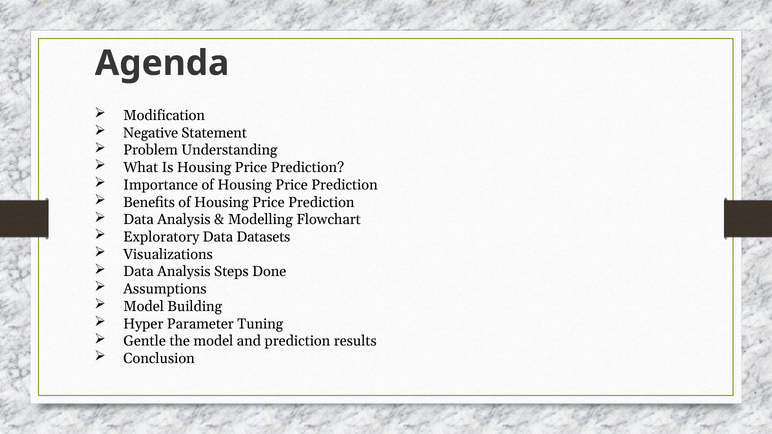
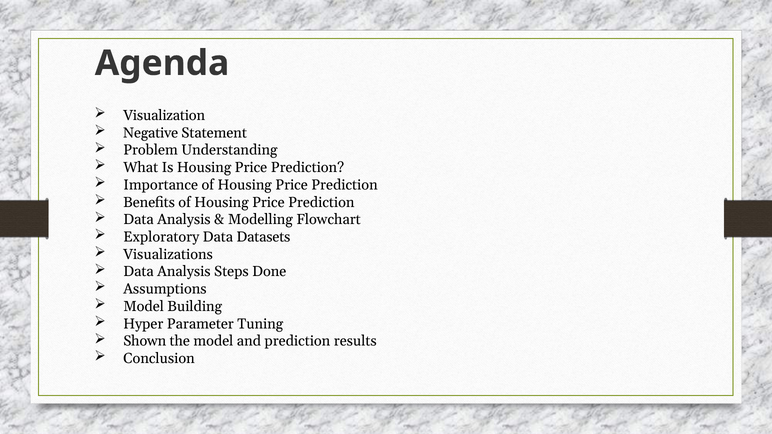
Modification: Modification -> Visualization (164, 116)
Gentle: Gentle -> Shown (145, 341)
